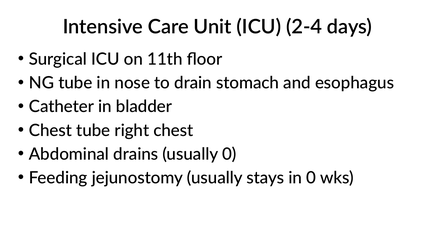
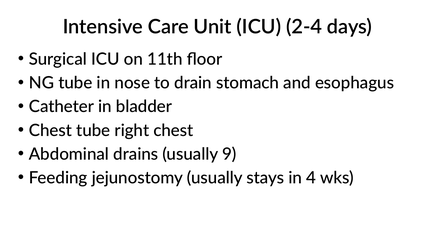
usually 0: 0 -> 9 (229, 154)
in 0: 0 -> 4 (311, 178)
